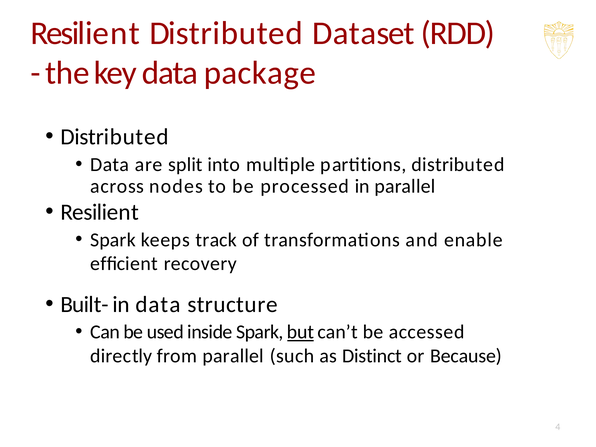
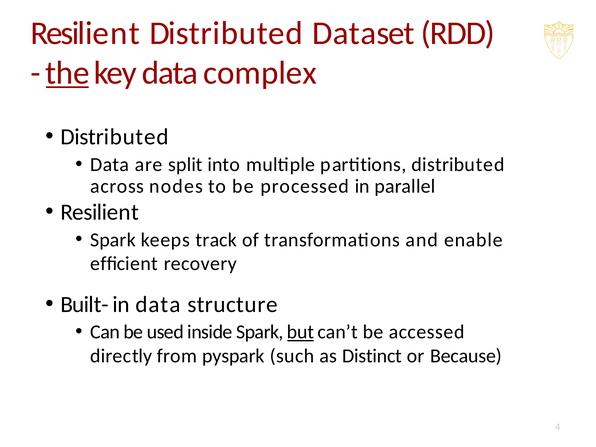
the underline: none -> present (67, 73)
package: package -> complex (260, 73)
from parallel: parallel -> pyspark (233, 356)
